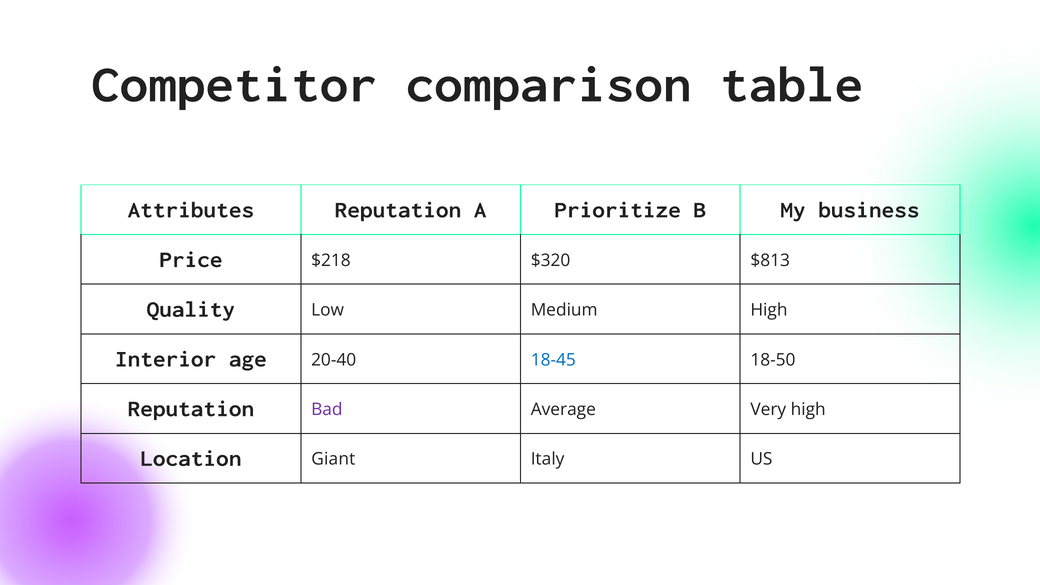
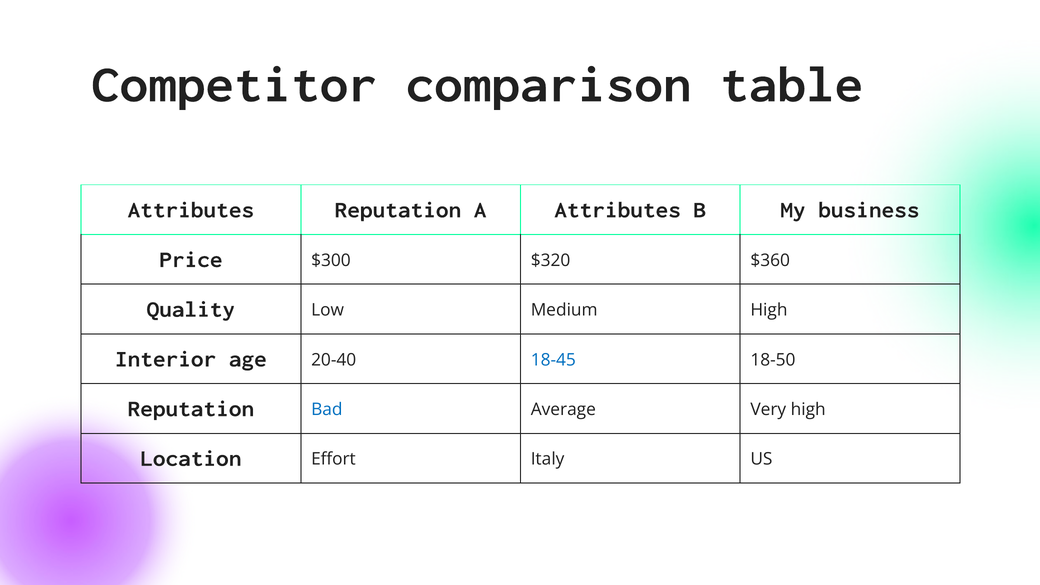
A Prioritize: Prioritize -> Attributes (618, 210)
$218: $218 -> $300 (331, 260)
$813: $813 -> $360 (770, 260)
Bad colour: purple -> blue (327, 410)
Giant: Giant -> Effort (333, 459)
